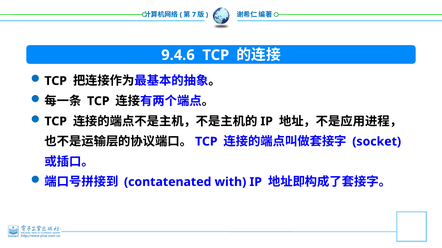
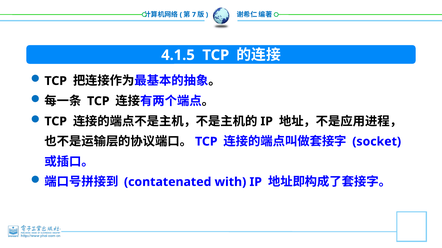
9.4.6: 9.4.6 -> 4.1.5 (178, 55)
